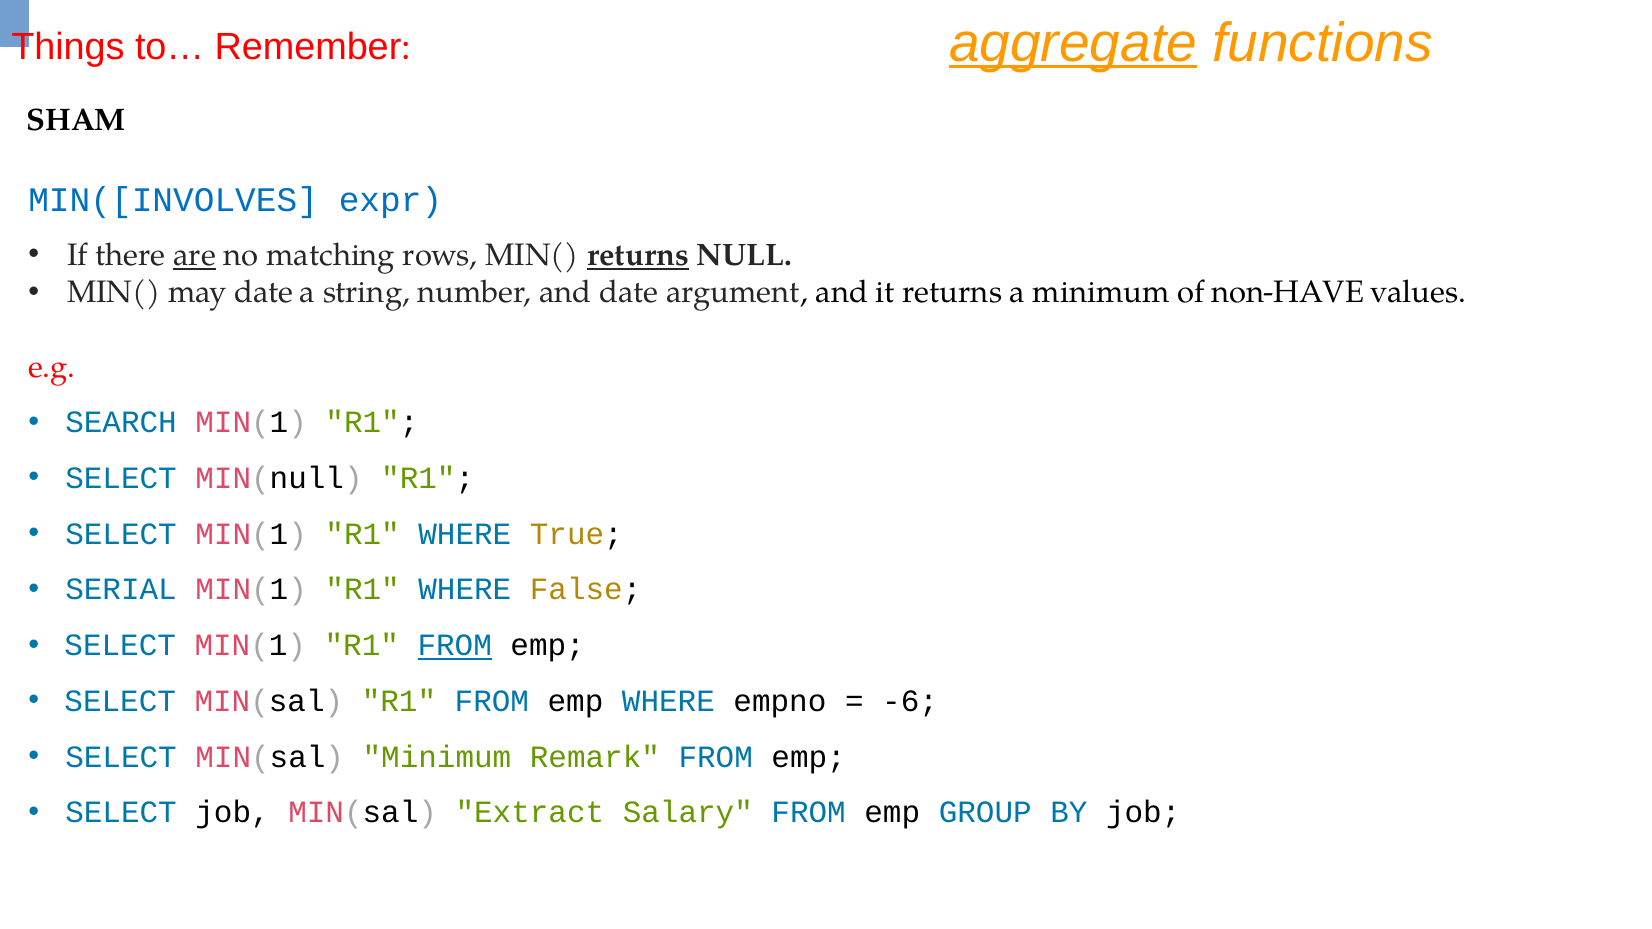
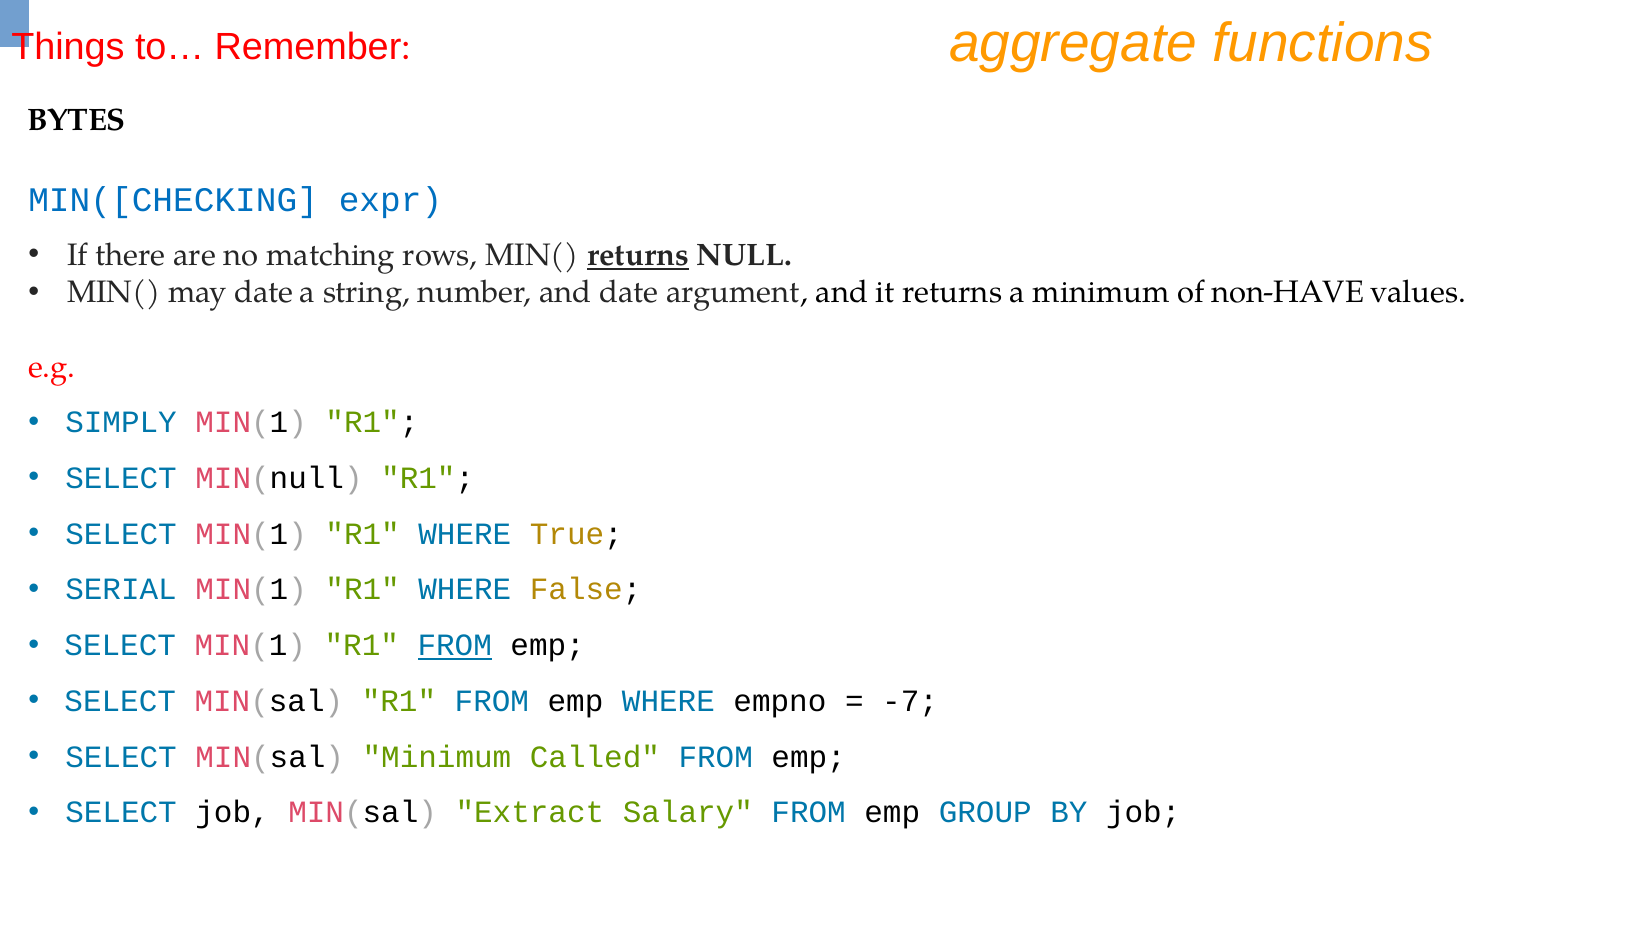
aggregate underline: present -> none (1073, 43)
SHAM: SHAM -> BYTES (76, 121)
MIN([INVOLVES: MIN([INVOLVES -> MIN([CHECKING (173, 200)
are underline: present -> none (195, 255)
SEARCH: SEARCH -> SIMPLY (121, 423)
-6: -6 -> -7 (910, 701)
Remark: Remark -> Called (595, 757)
